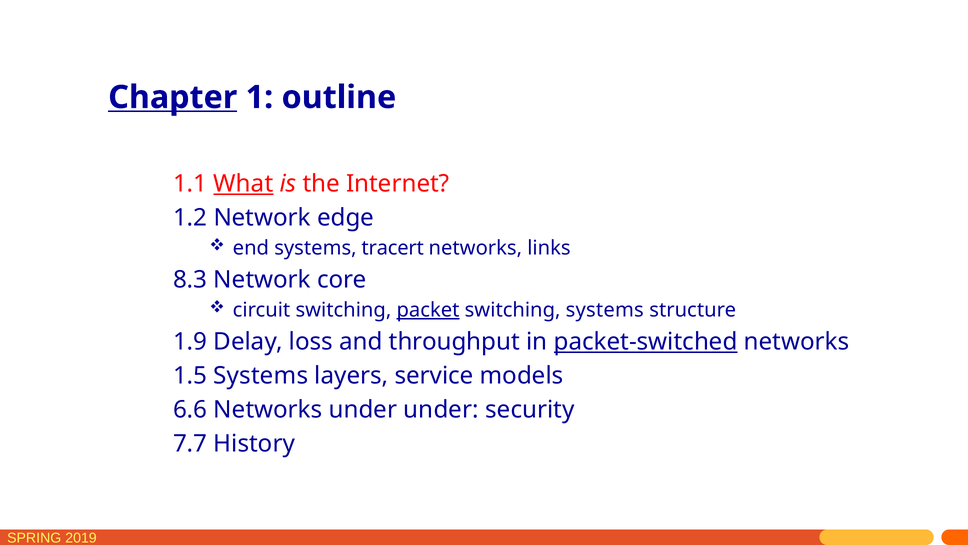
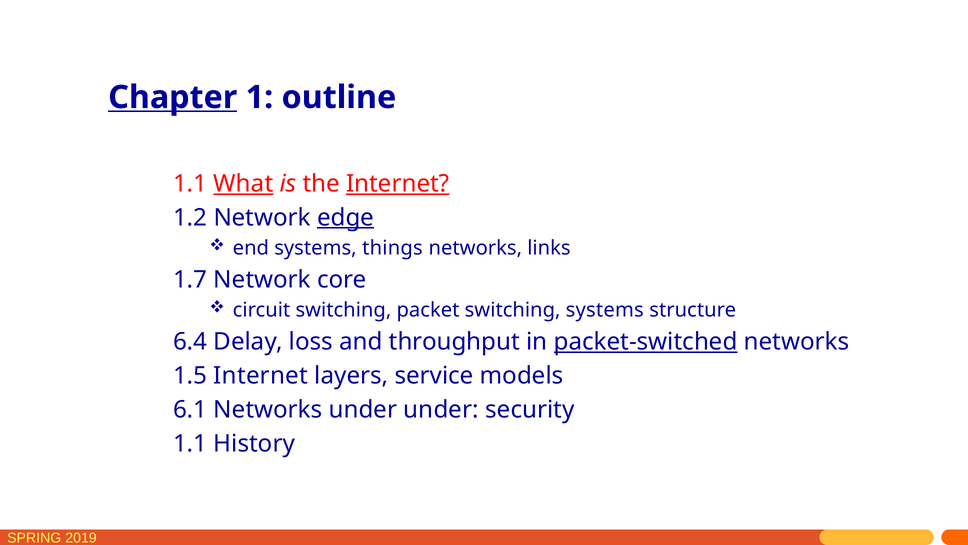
Internet underline: none -> present (398, 183)
edge underline: none -> present (346, 217)
tracert: tracert -> things (392, 248)
8.3: 8.3 -> 1.7 (190, 279)
packet underline: present -> none (428, 310)
1.9: 1.9 -> 6.4 (190, 342)
1.5 Systems: Systems -> Internet (261, 375)
6.6: 6.6 -> 6.1 (190, 409)
7.7: 7.7 -> 1.1 (190, 443)
